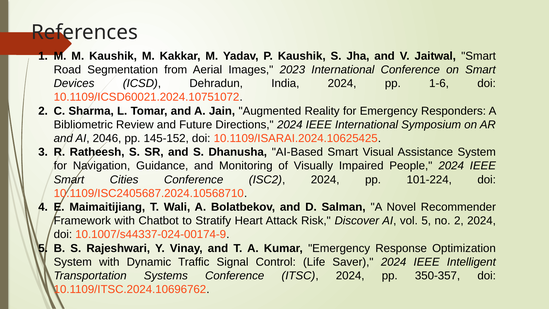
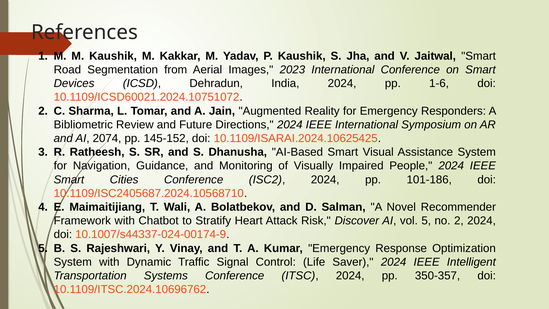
2046: 2046 -> 2074 (107, 138)
101-224: 101-224 -> 101-186 (429, 179)
